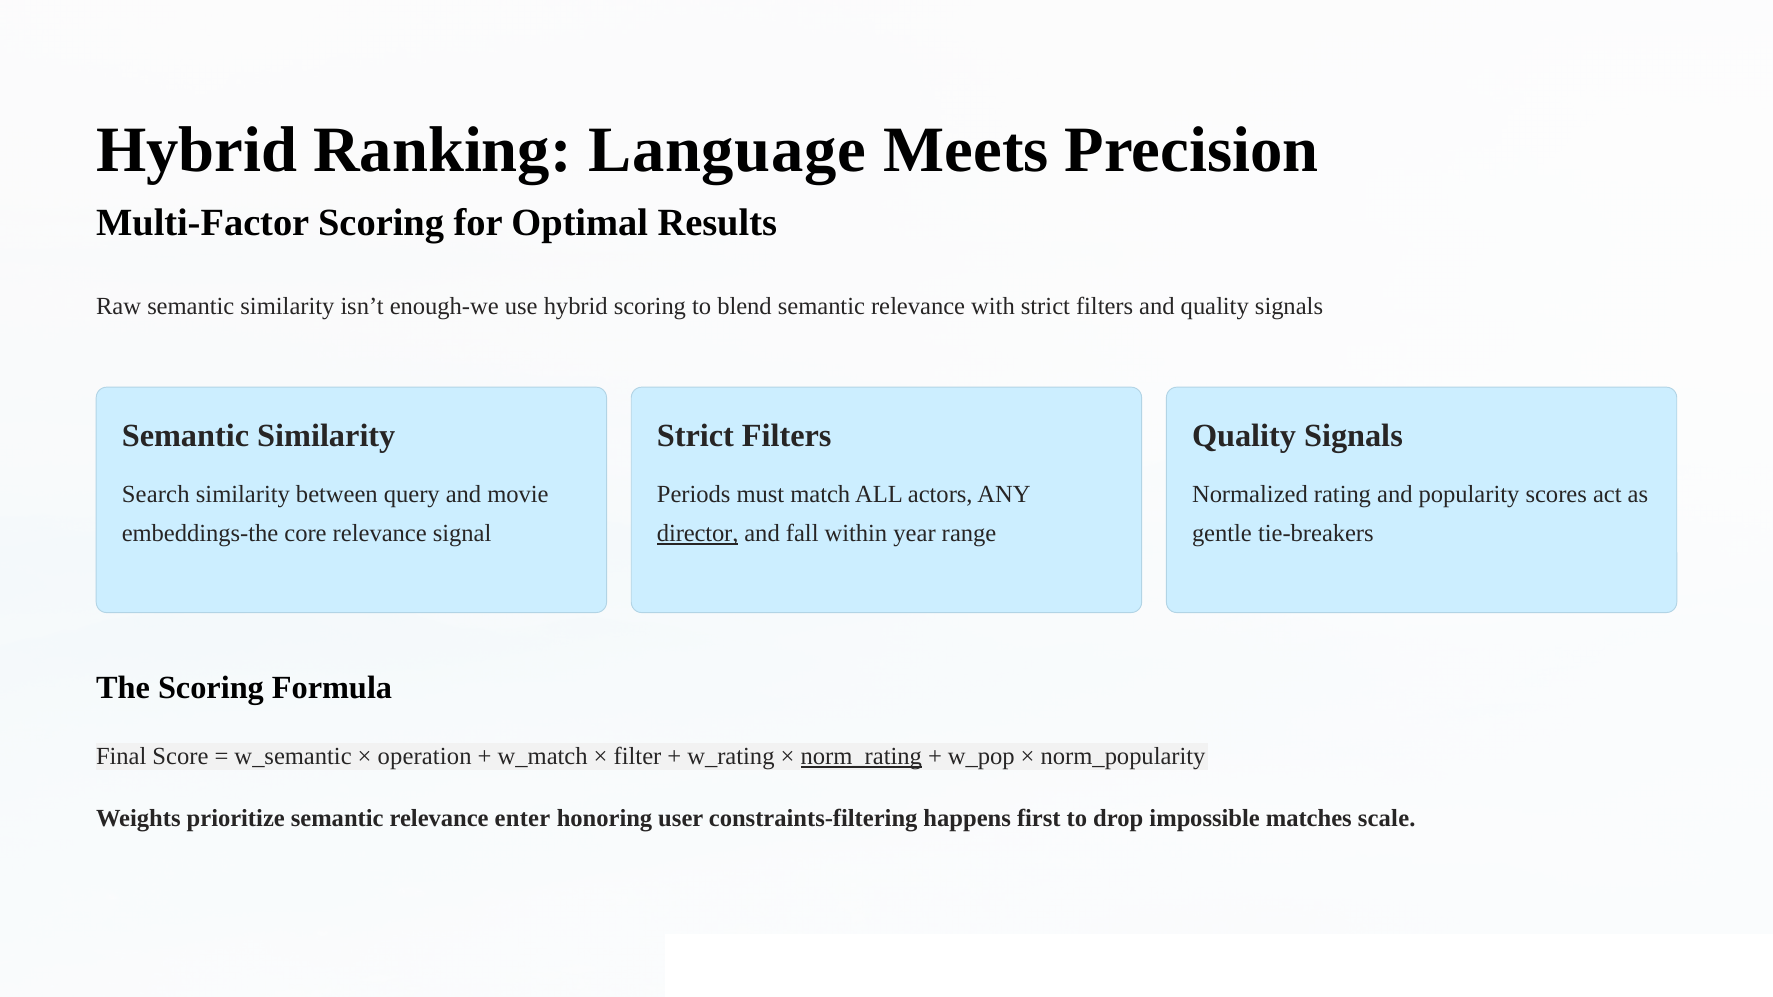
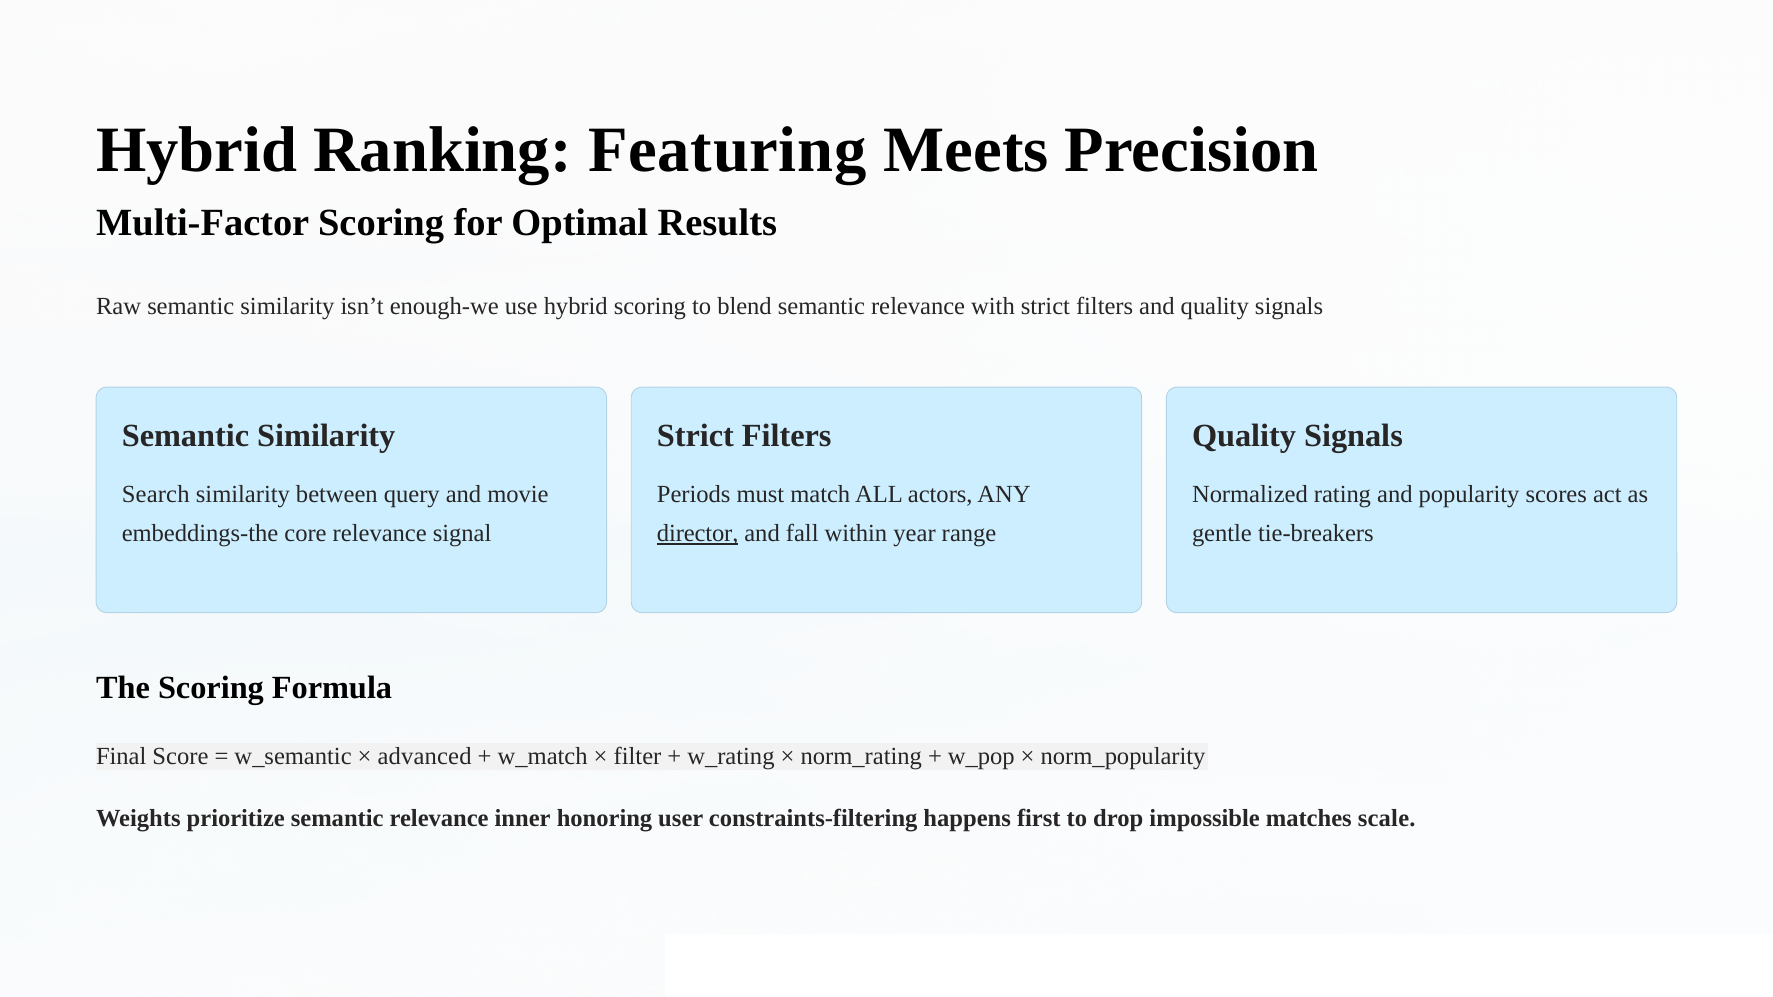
Language: Language -> Featuring (727, 150)
operation: operation -> advanced (425, 757)
norm_rating underline: present -> none (861, 757)
enter: enter -> inner (523, 819)
